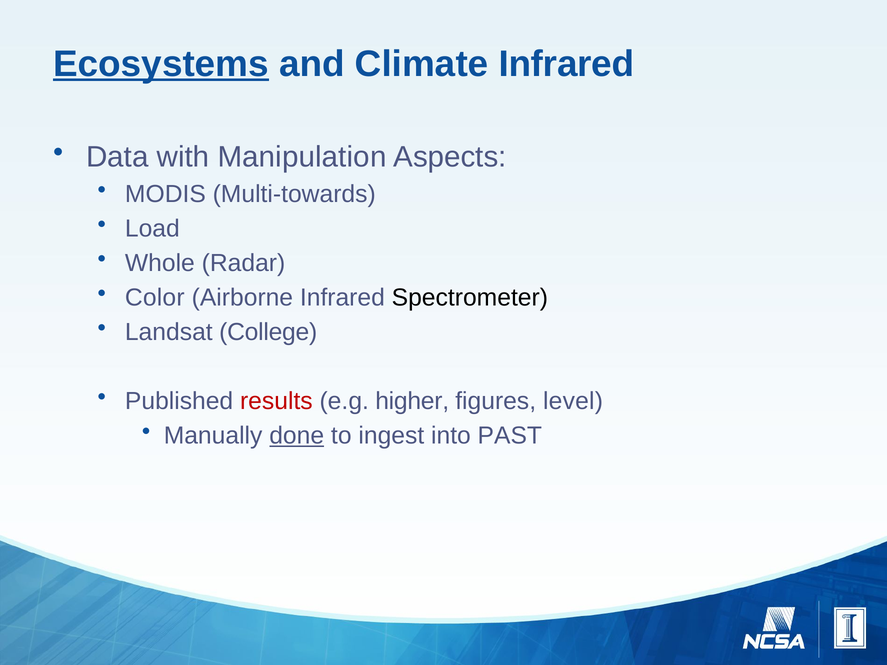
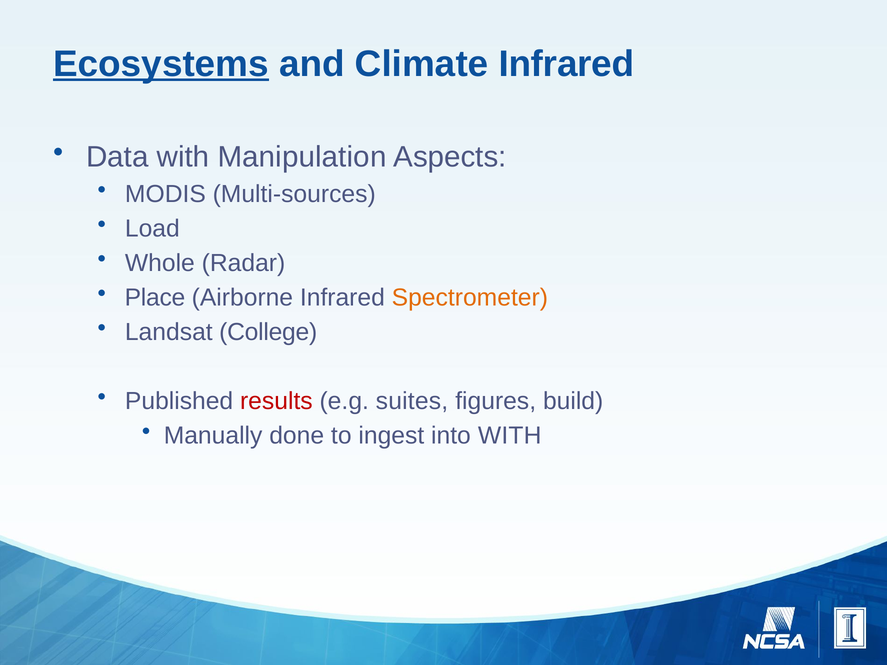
Multi-towards: Multi-towards -> Multi-sources (294, 194)
Color: Color -> Place (155, 298)
Spectrometer colour: black -> orange (470, 298)
higher: higher -> suites (412, 401)
level: level -> build (573, 401)
done underline: present -> none (297, 436)
into PAST: PAST -> WITH (510, 436)
